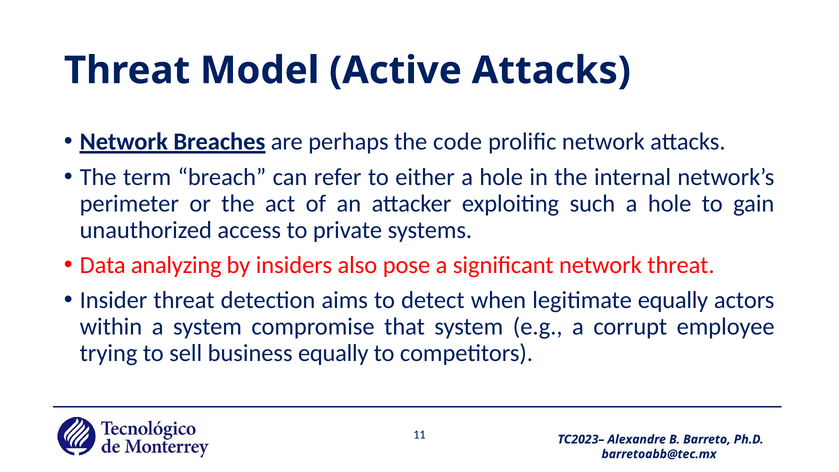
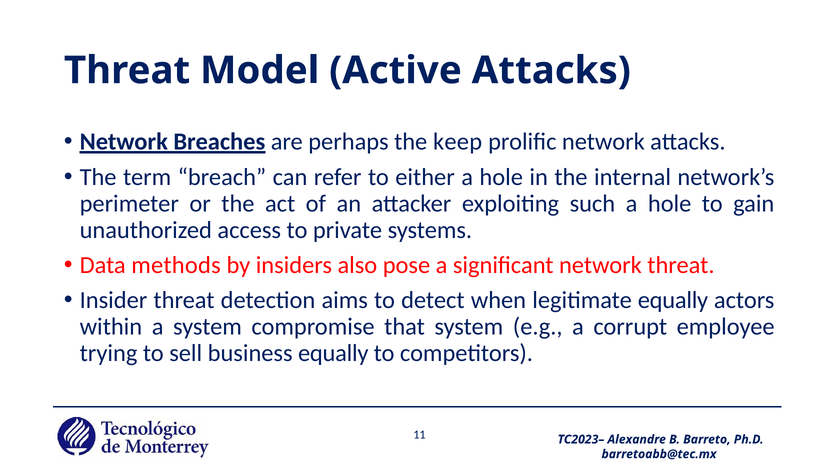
code: code -> keep (458, 142)
analyzing: analyzing -> methods (176, 265)
